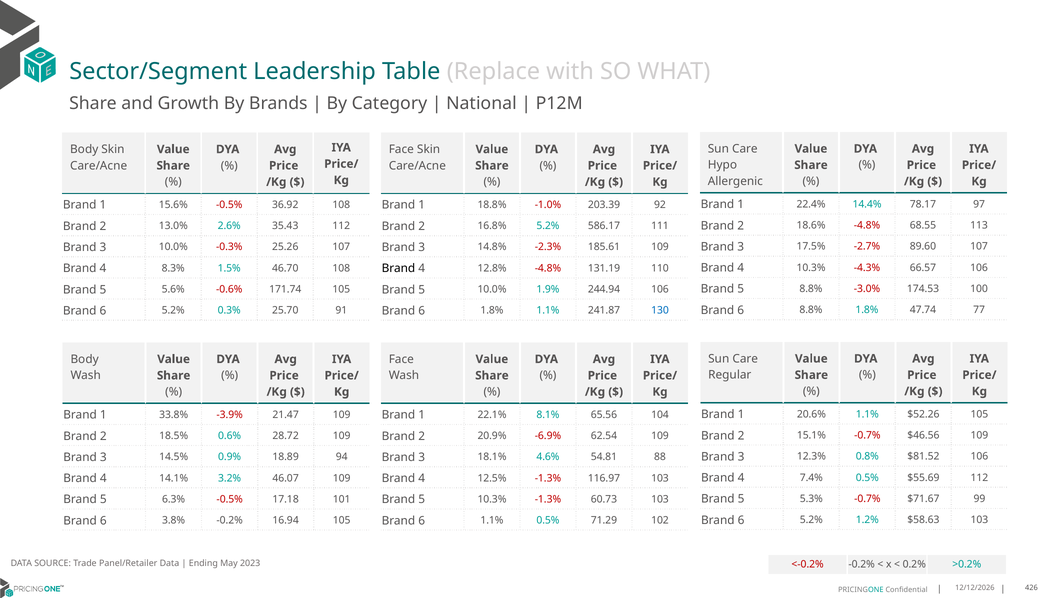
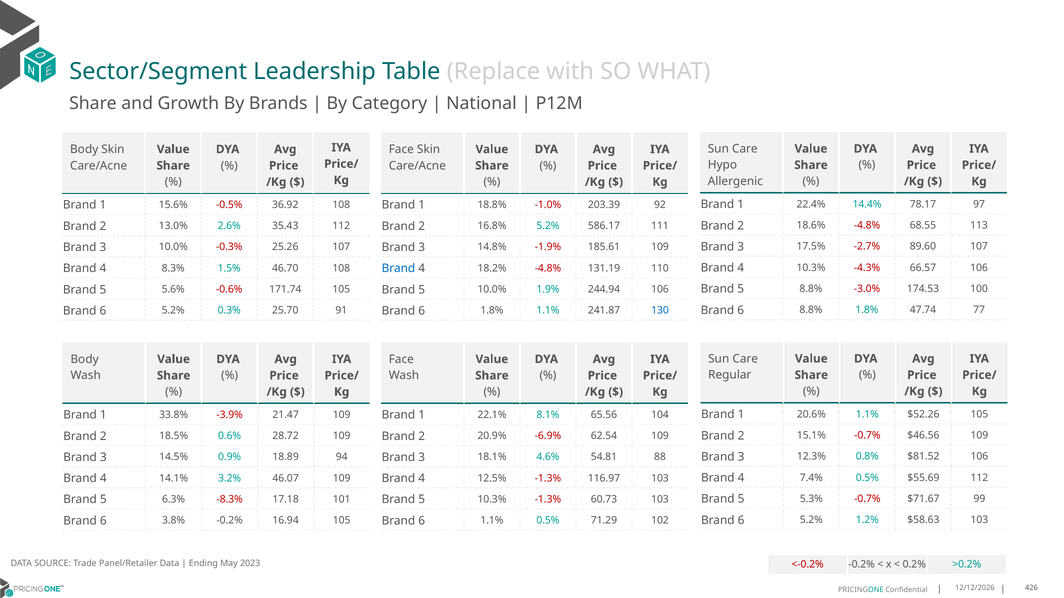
-2.3%: -2.3% -> -1.9% (548, 247)
Brand colour: black -> blue (398, 269)
12.8%: 12.8% -> 18.2% (492, 268)
6.3% -0.5%: -0.5% -> -8.3% (230, 500)
